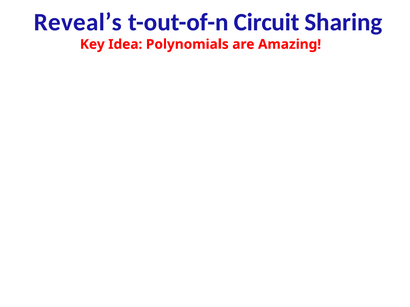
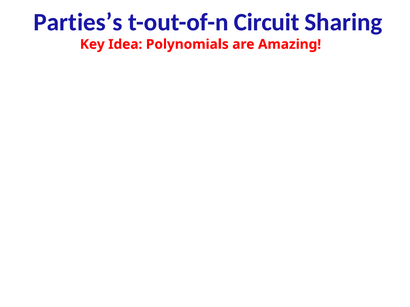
Reveal’s: Reveal’s -> Parties’s (78, 22)
